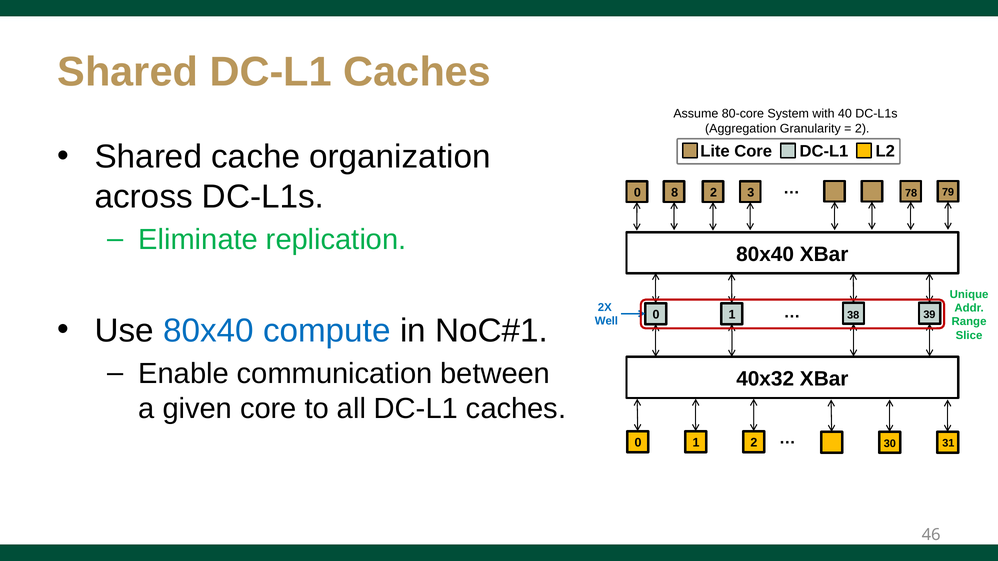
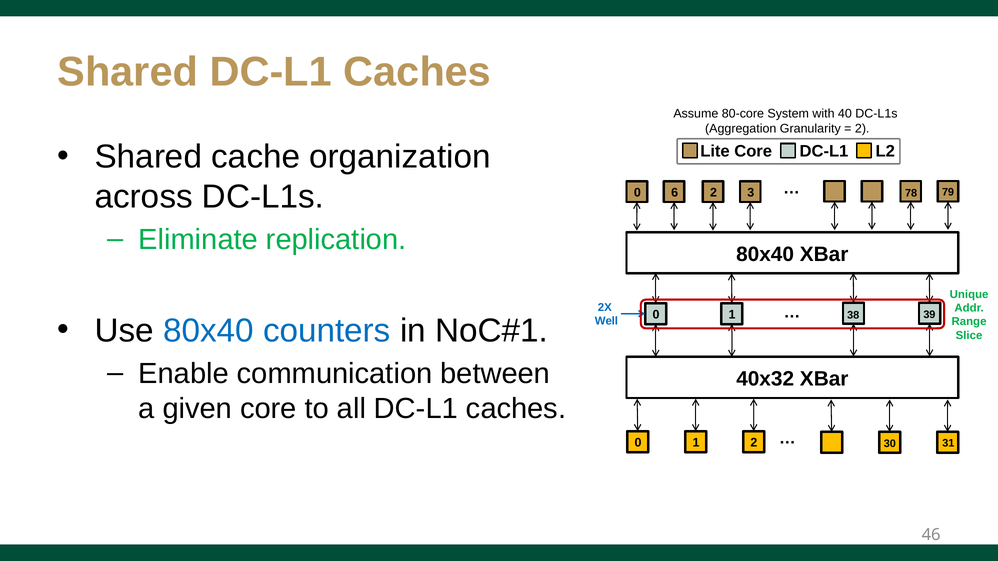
8: 8 -> 6 (675, 193)
compute: compute -> counters (327, 331)
